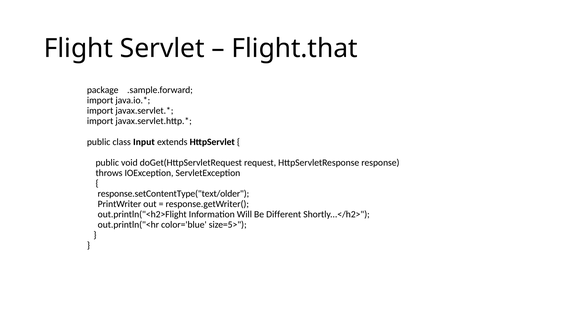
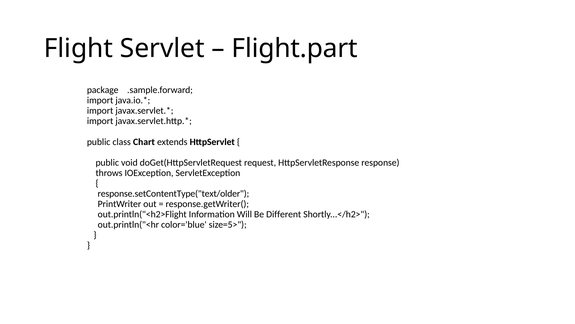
Flight.that: Flight.that -> Flight.part (295, 48)
Input: Input -> Chart (144, 142)
